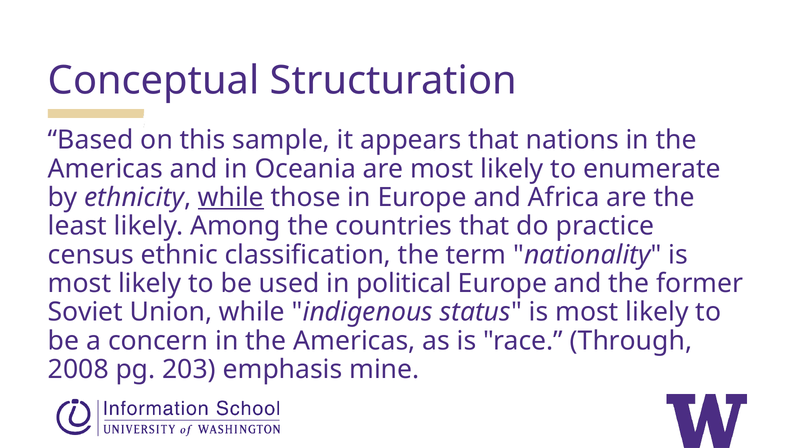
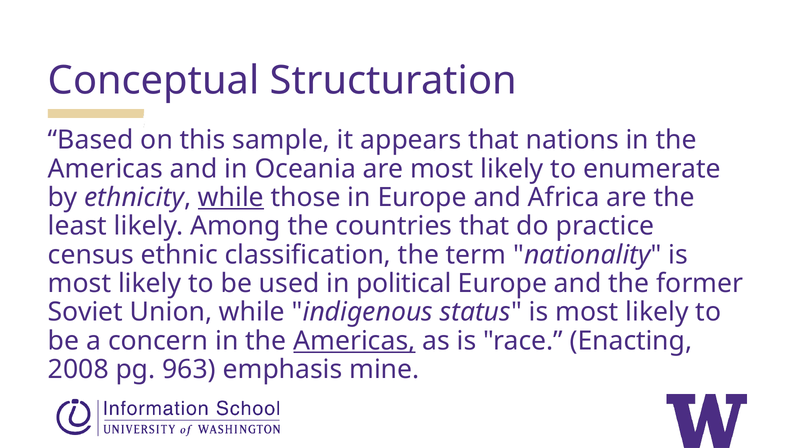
Americas underline: none -> present (354, 341)
Through: Through -> Enacting (631, 341)
203: 203 -> 963 (189, 370)
